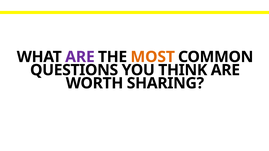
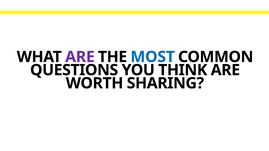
MOST colour: orange -> blue (153, 57)
